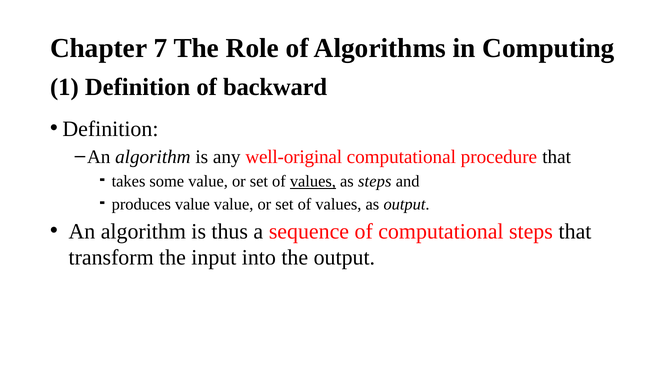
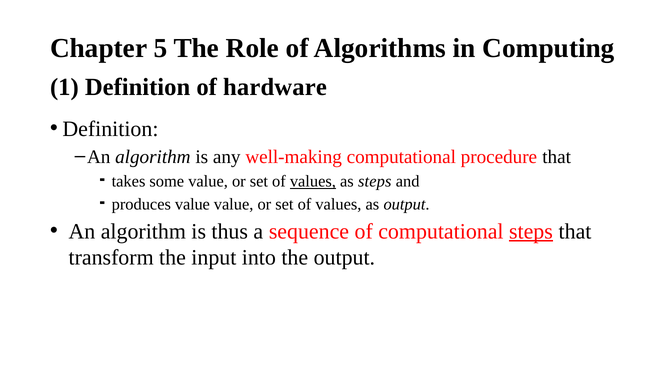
7: 7 -> 5 (160, 48)
backward: backward -> hardware (275, 87)
well-original: well-original -> well-making (294, 157)
steps underline: none -> present (531, 231)
